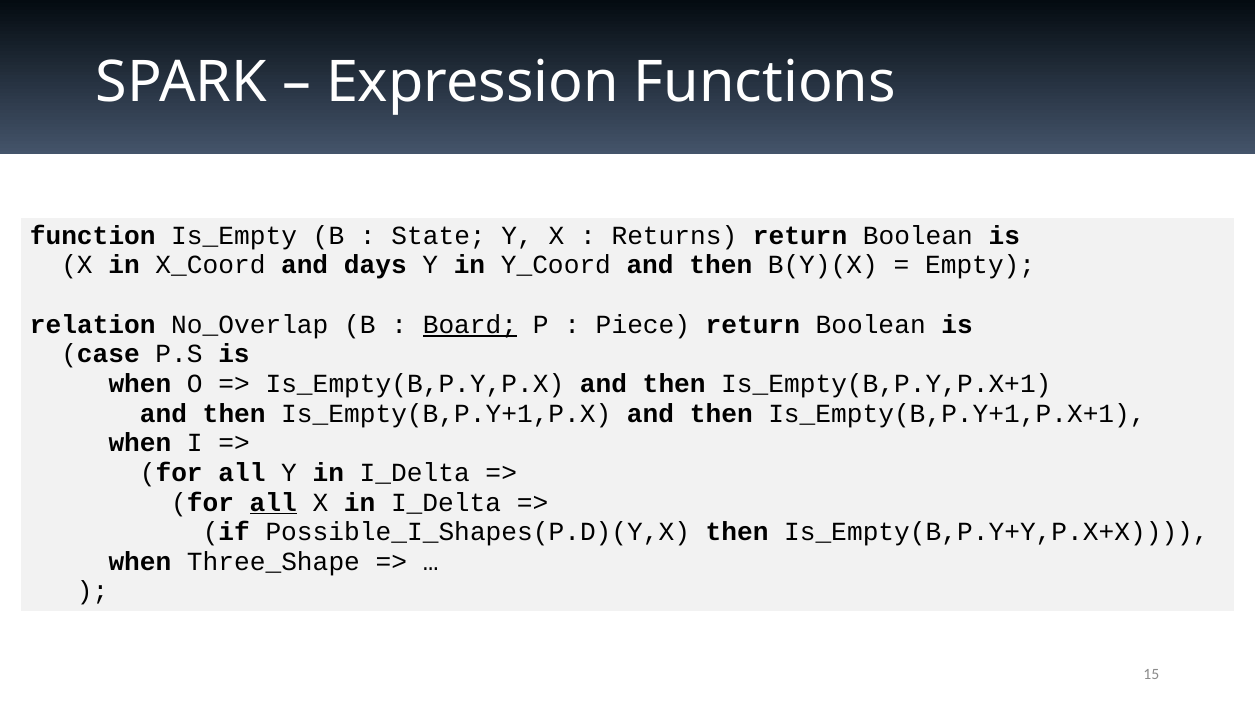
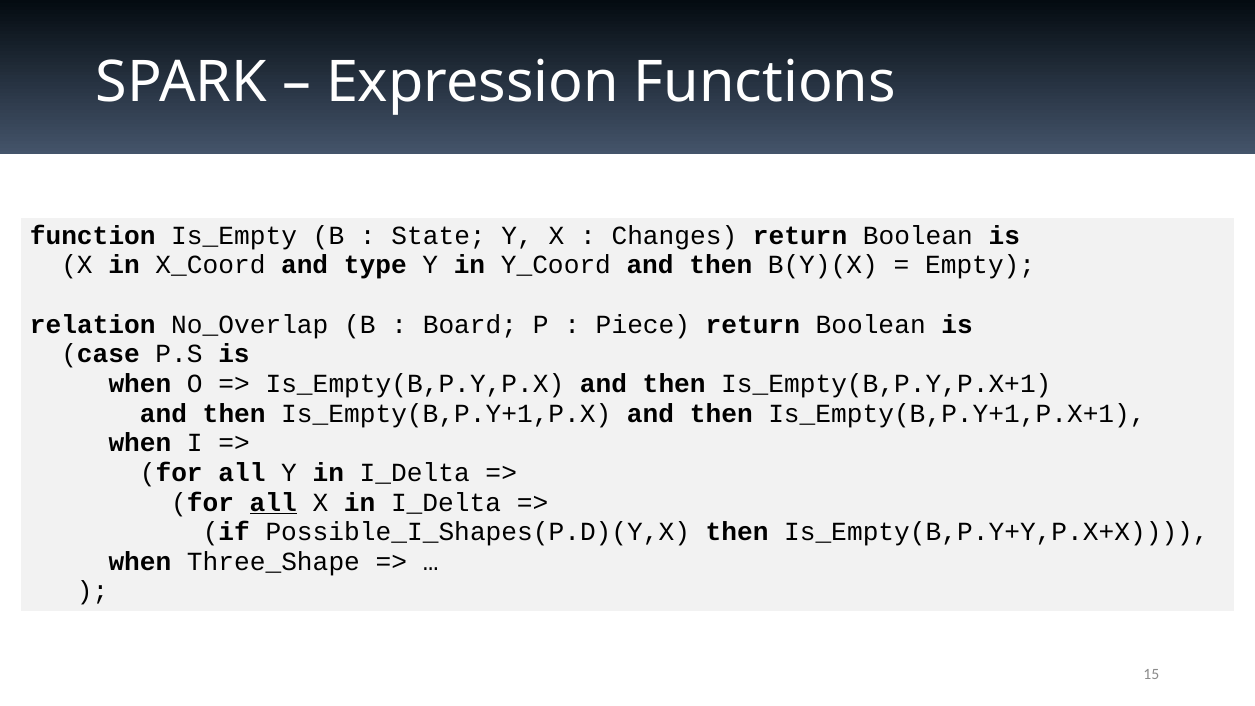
Returns: Returns -> Changes (674, 236)
days: days -> type (375, 265)
Board underline: present -> none (470, 324)
